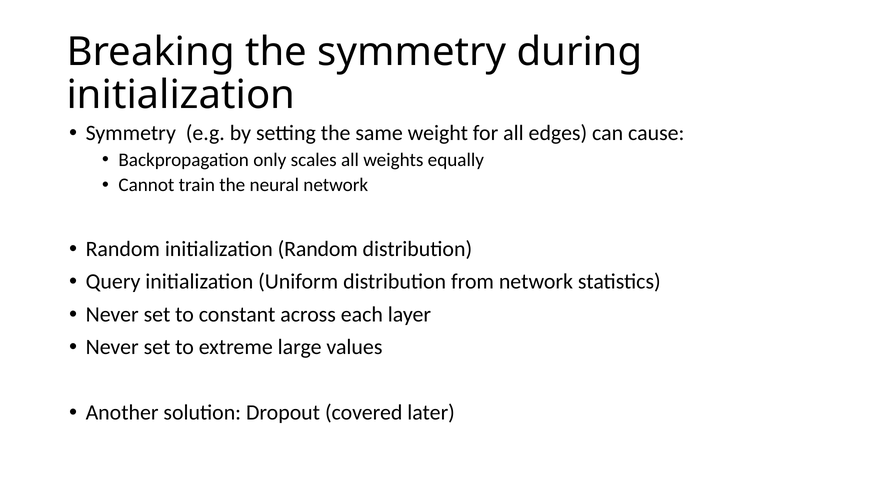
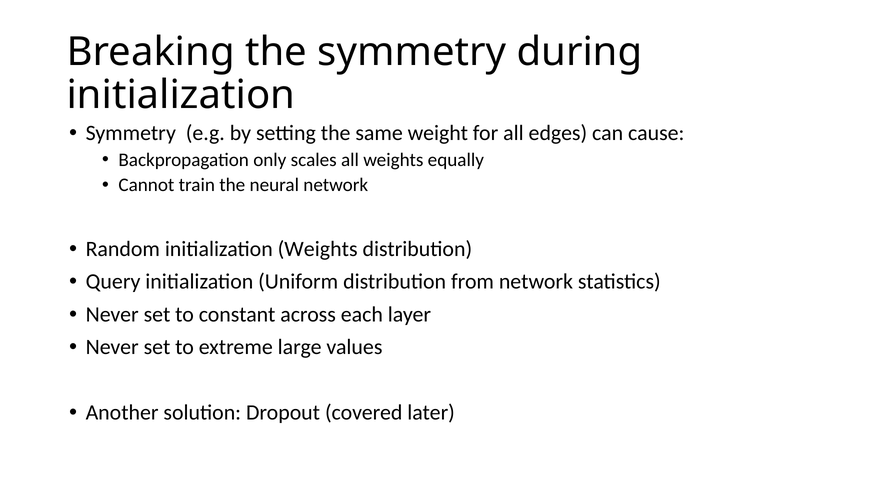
initialization Random: Random -> Weights (318, 249)
